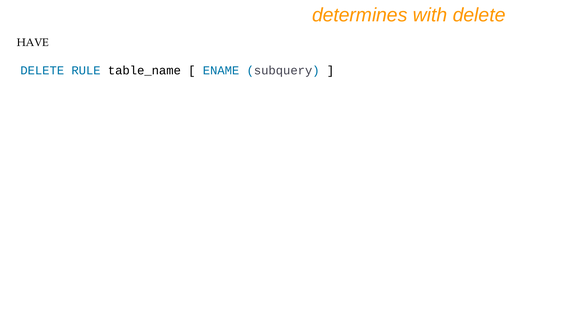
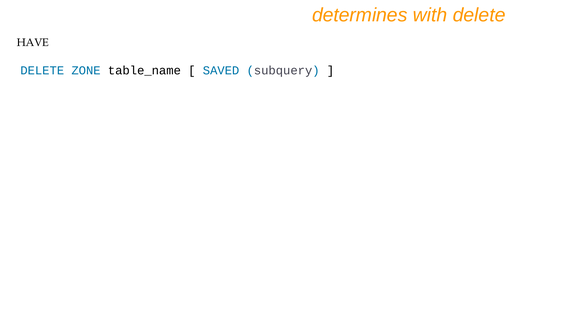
RULE: RULE -> ZONE (86, 71)
ENAME: ENAME -> SAVED (221, 71)
